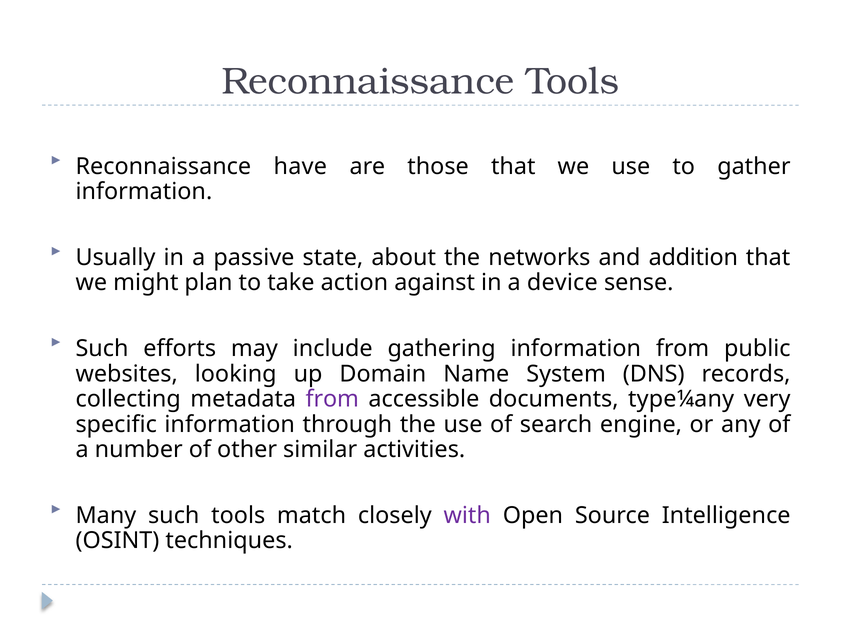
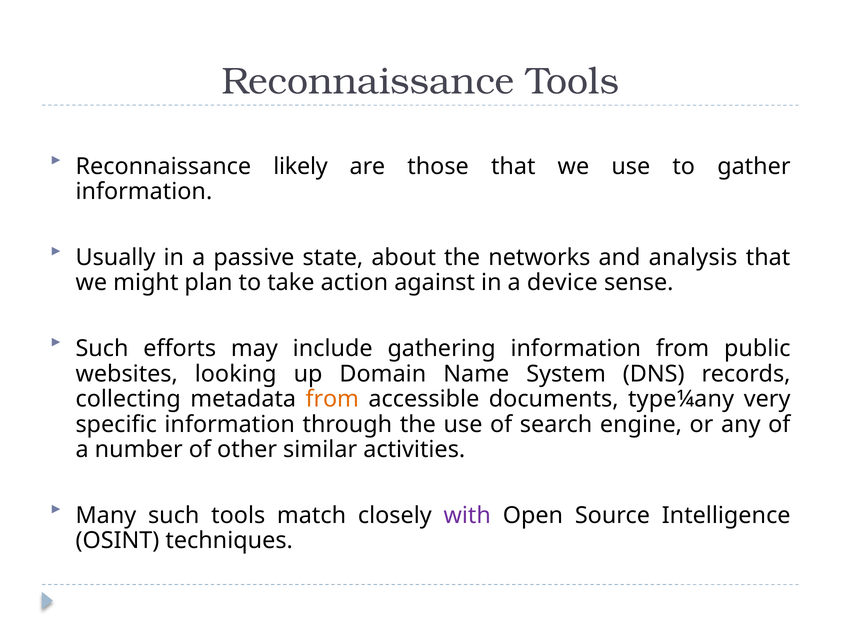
have: have -> likely (301, 166)
addition: addition -> analysis (693, 257)
from colour: purple -> orange (332, 399)
